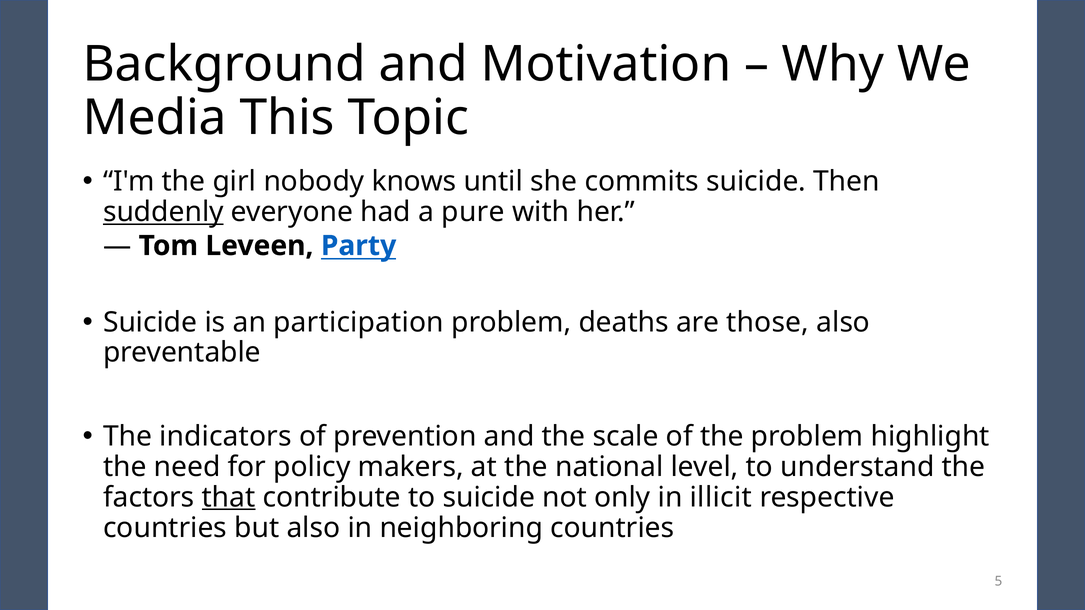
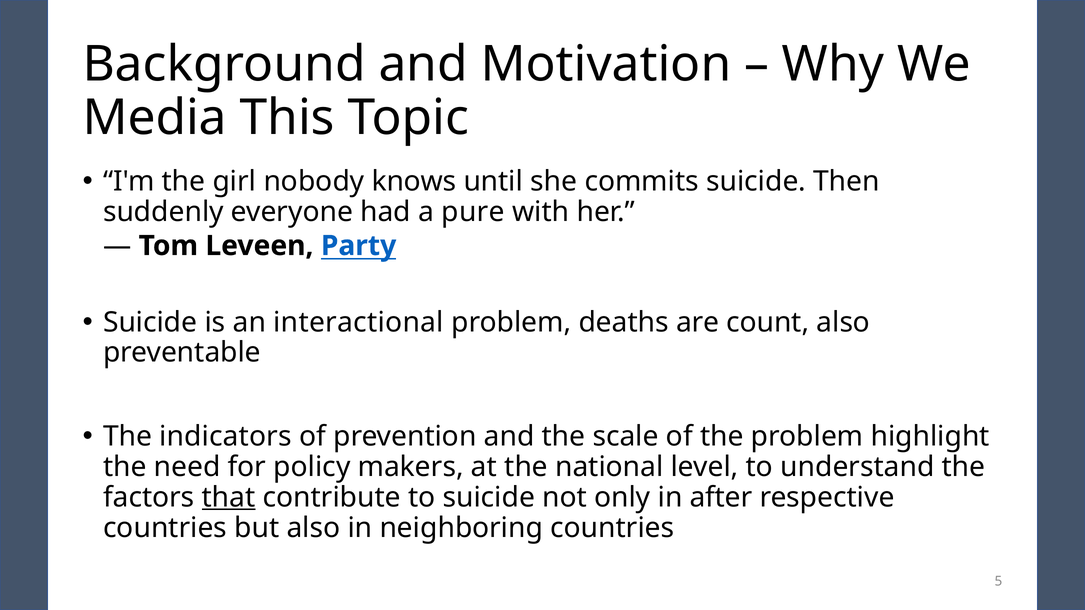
suddenly underline: present -> none (163, 212)
participation: participation -> interactional (359, 322)
those: those -> count (768, 322)
illicit: illicit -> after (721, 497)
